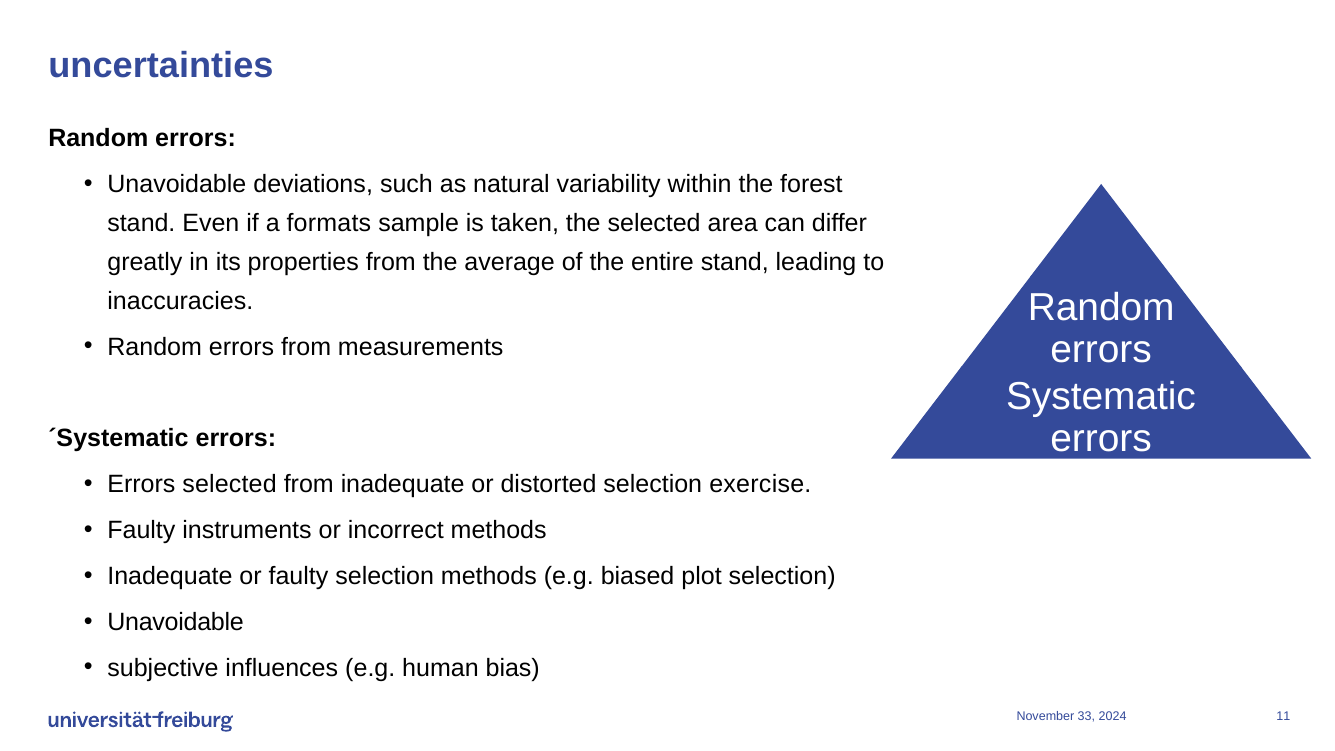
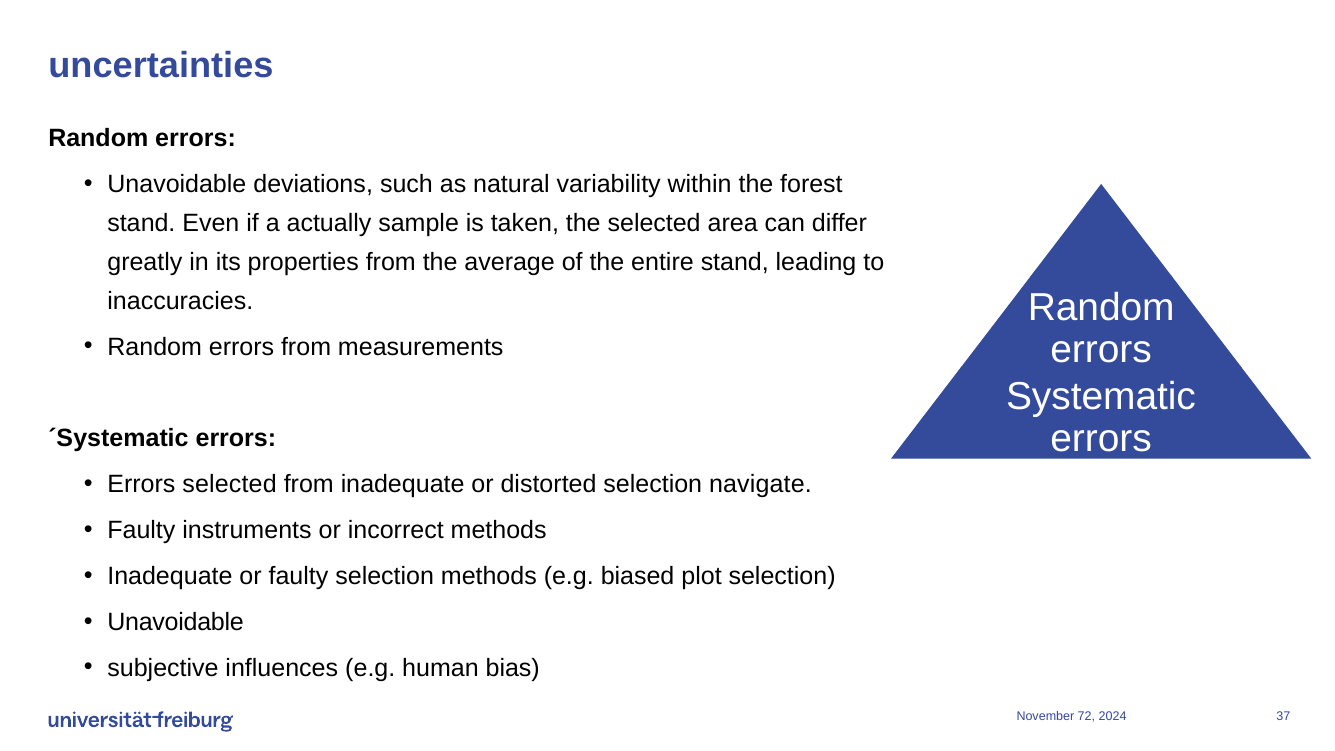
formats: formats -> actually (329, 223)
exercise: exercise -> navigate (760, 484)
33: 33 -> 72 (1086, 716)
11: 11 -> 37 (1283, 716)
